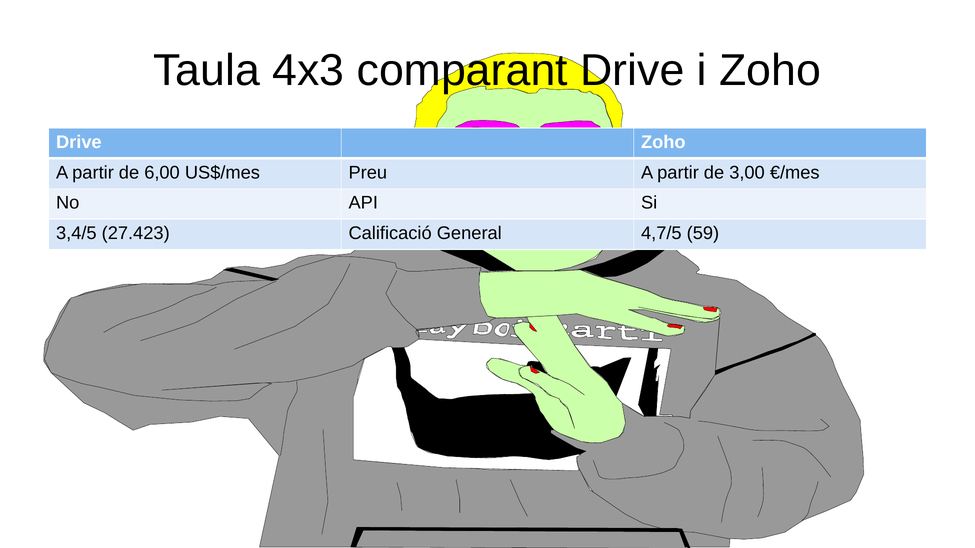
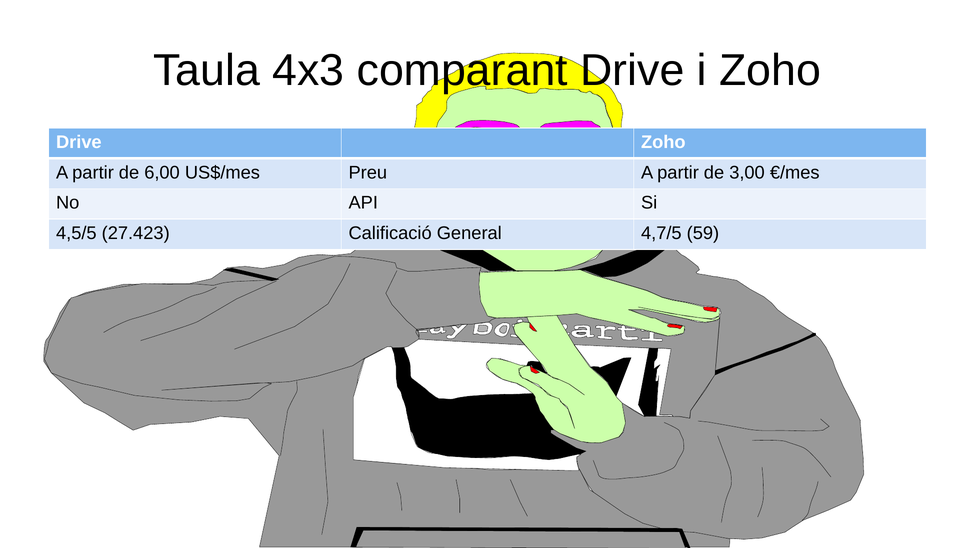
3,4/5: 3,4/5 -> 4,5/5 (76, 234)
